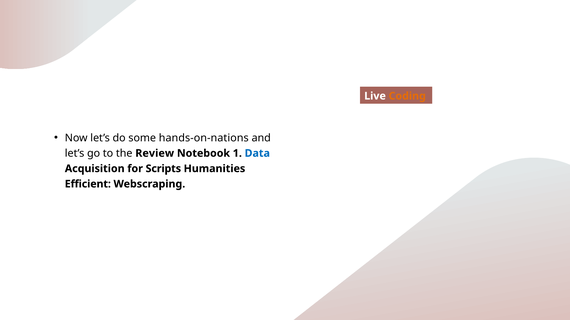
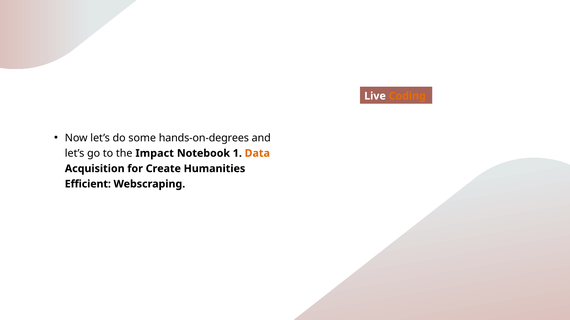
hands-on-nations: hands-on-nations -> hands-on-degrees (204, 138)
Review: Review -> Impact (155, 154)
Data colour: blue -> orange (257, 154)
Scripts: Scripts -> Create (163, 169)
